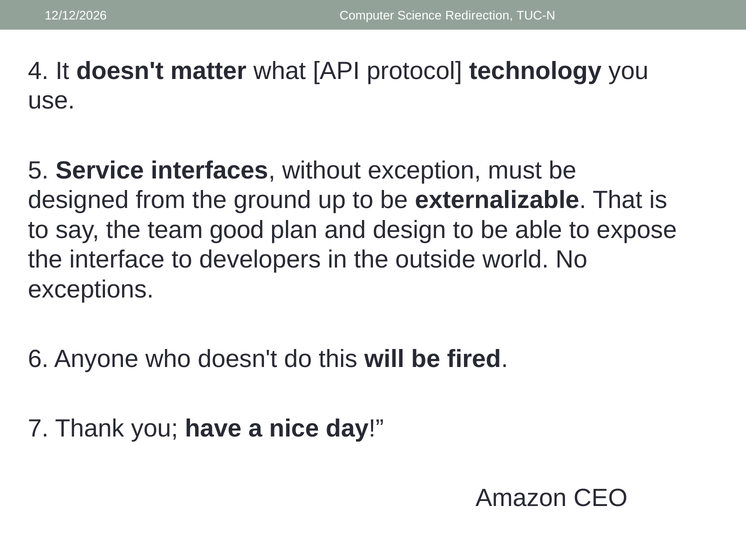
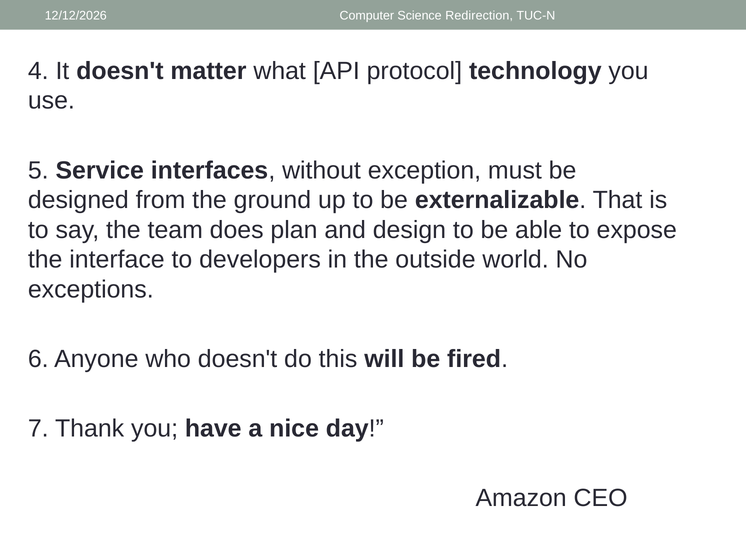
good: good -> does (237, 230)
